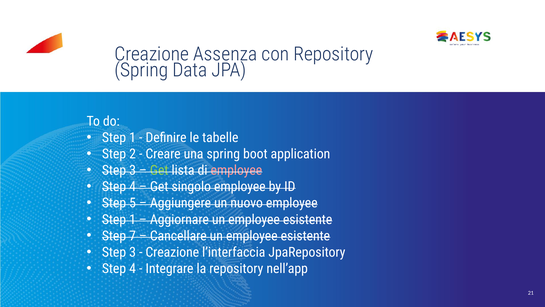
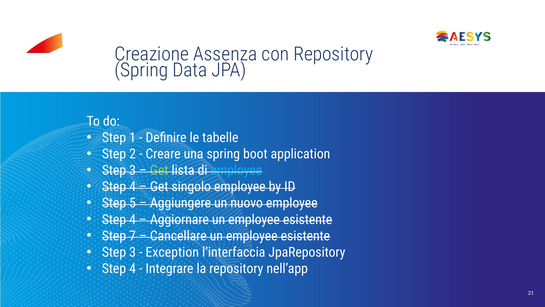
employee colour: pink -> light blue (236, 170)
1: 1 -> 4 (133, 219)
Creazione: Creazione -> Exception (172, 252)
